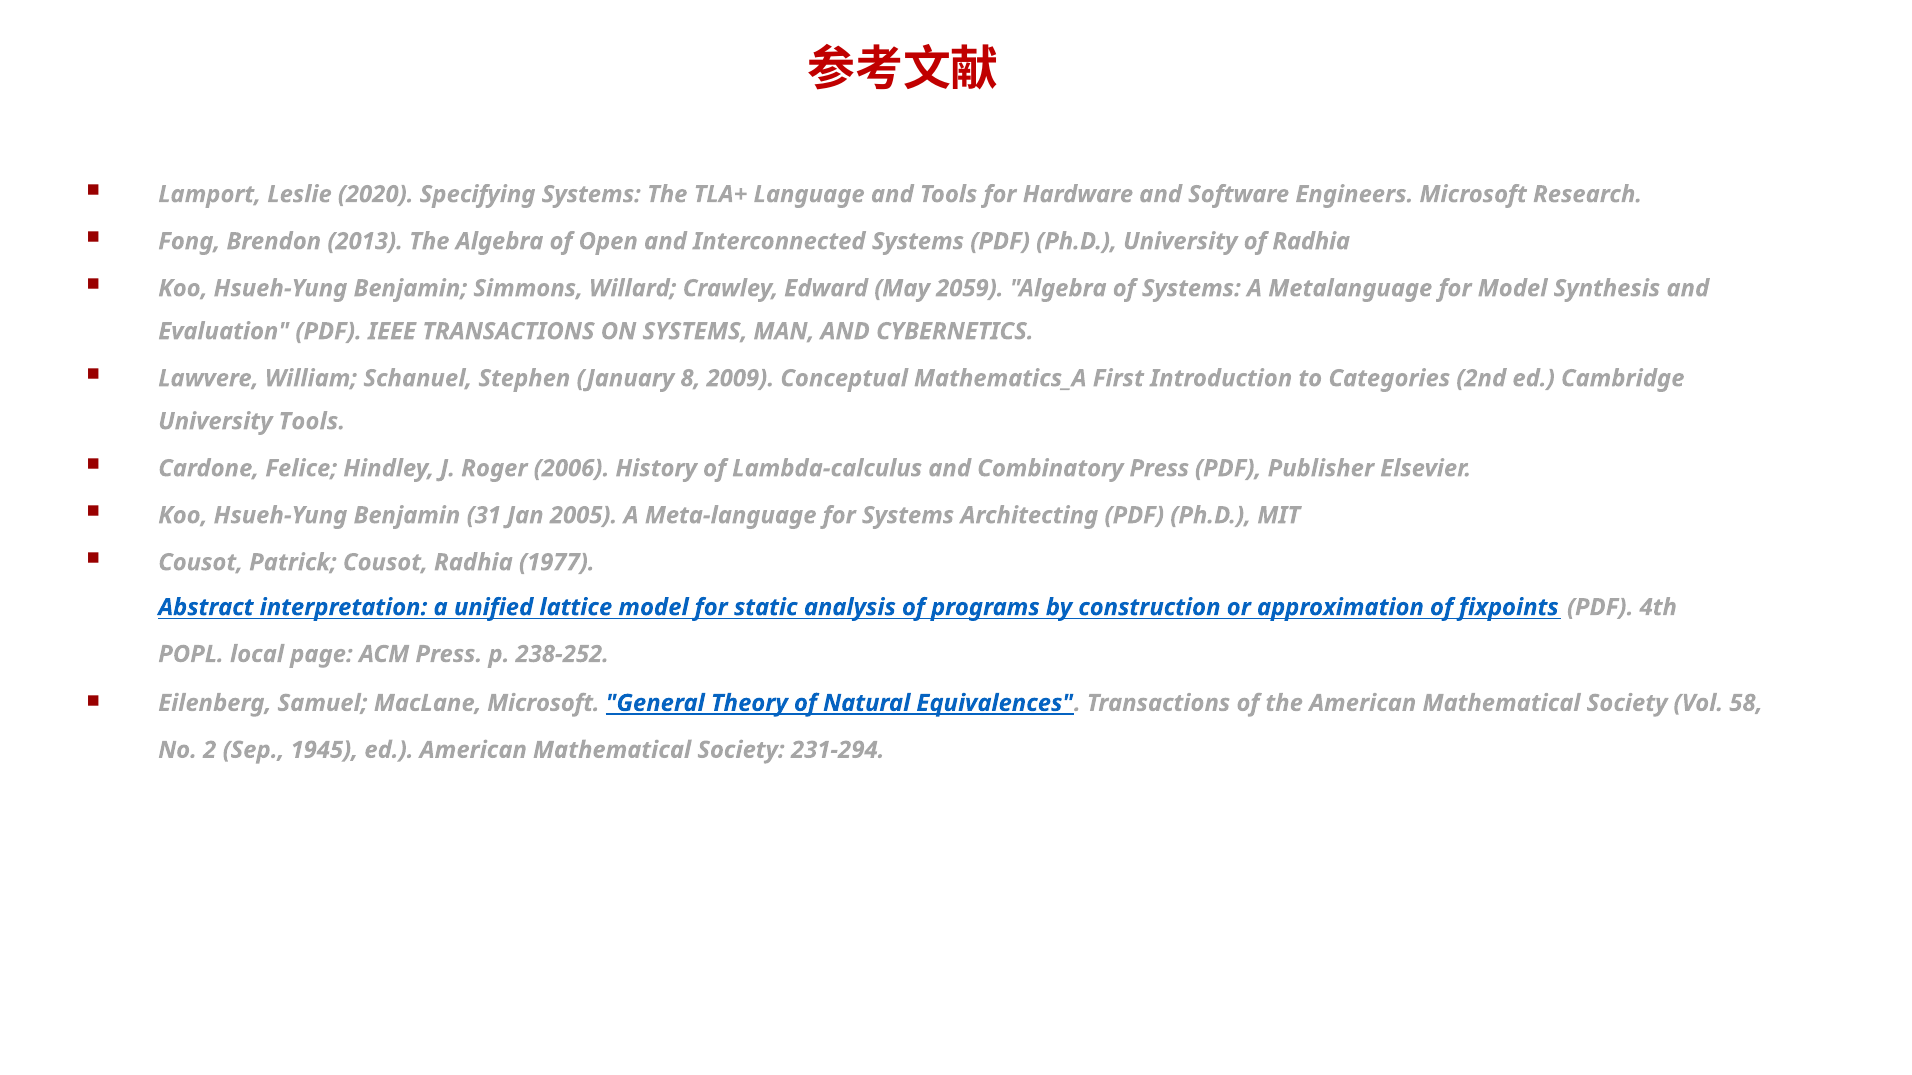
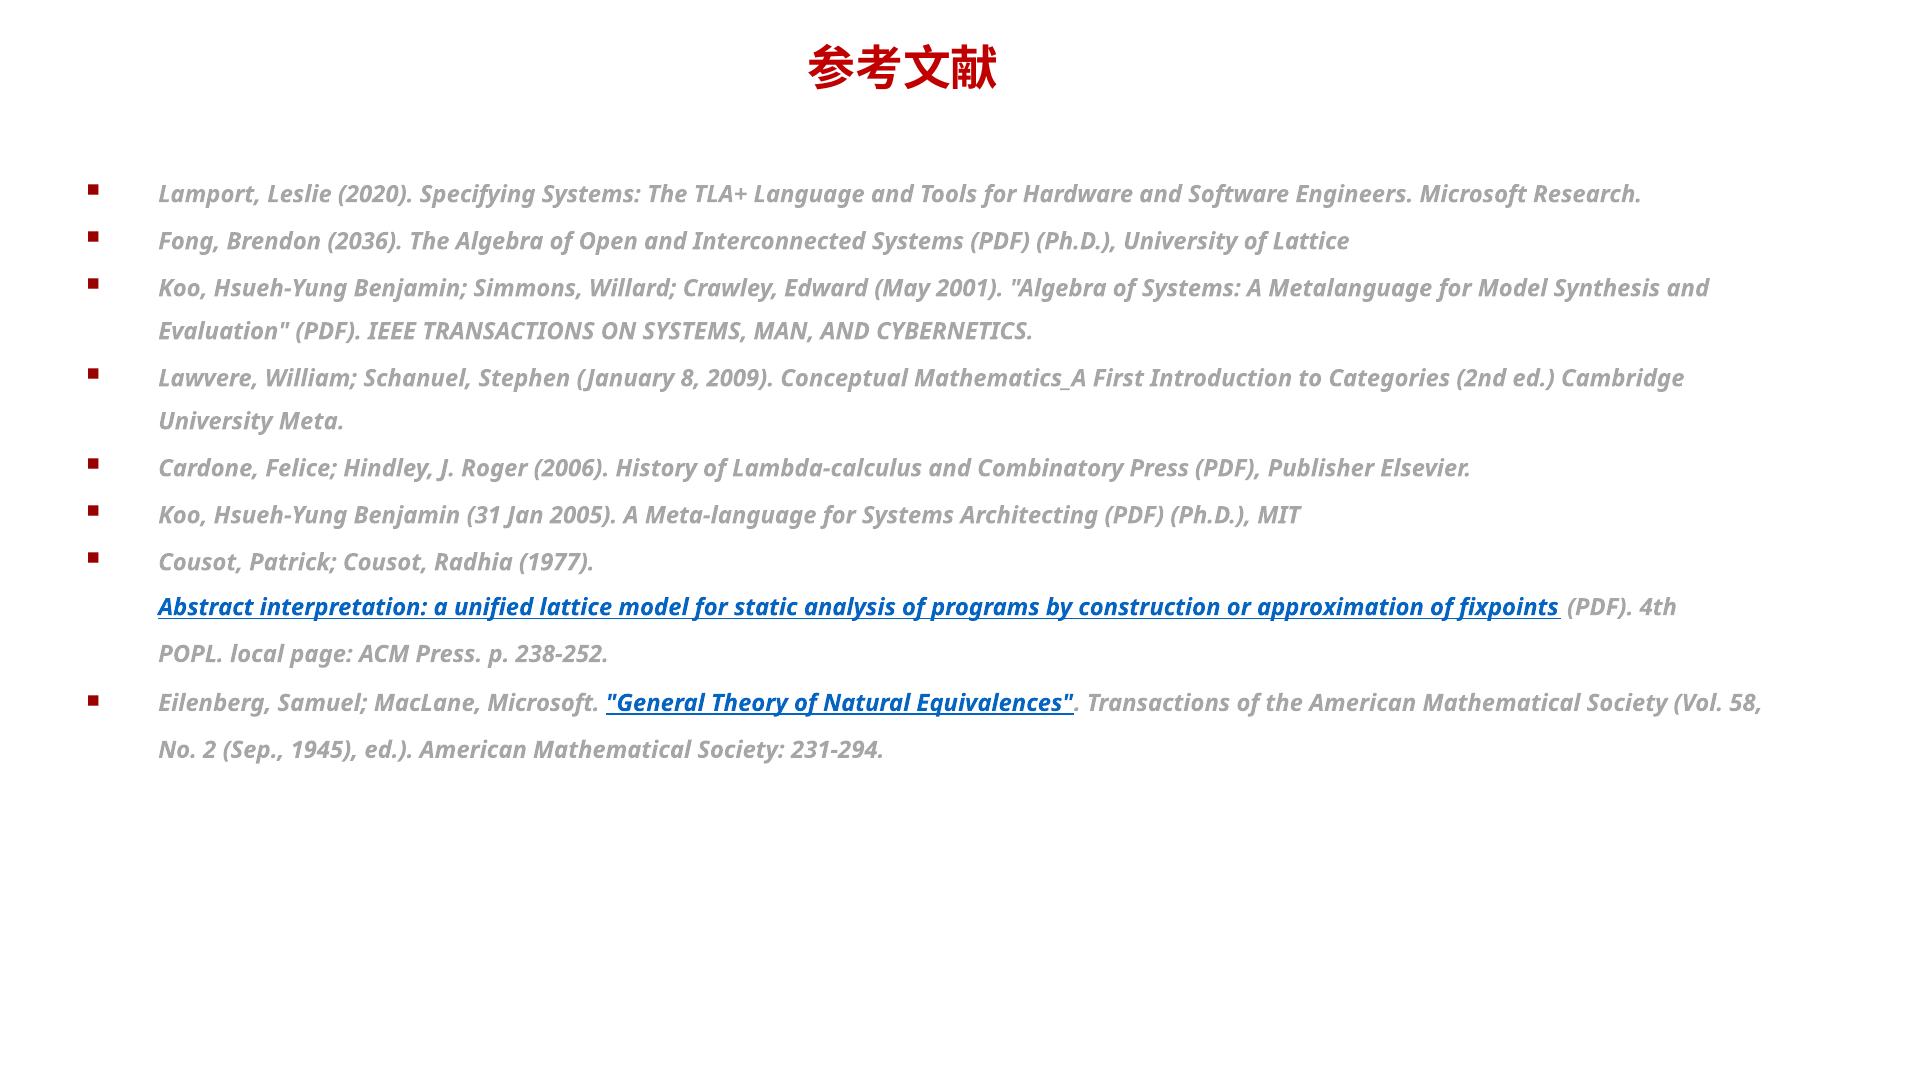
2013: 2013 -> 2036 (365, 241)
of Radhia: Radhia -> Lattice (1311, 241)
2059: 2059 -> 2001 (970, 288)
University Tools: Tools -> Meta (312, 421)
